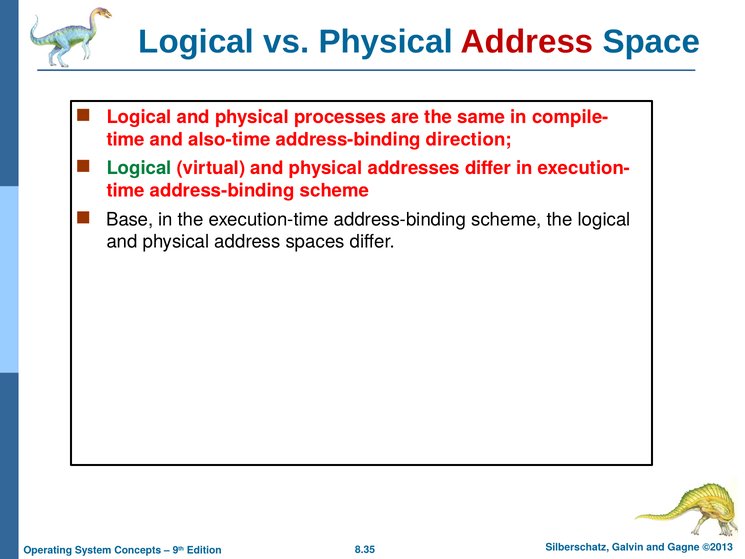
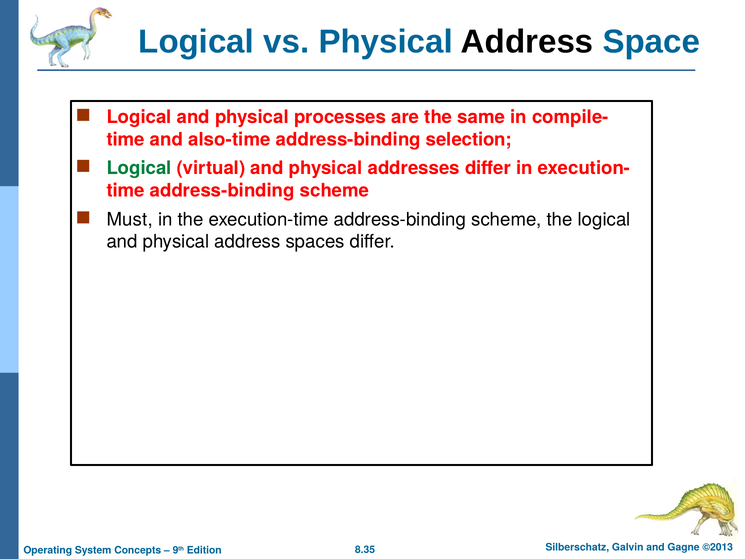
Address colour: red -> black (527, 42)
direction: direction -> selection (469, 139)
Base: Base -> Must (130, 219)
